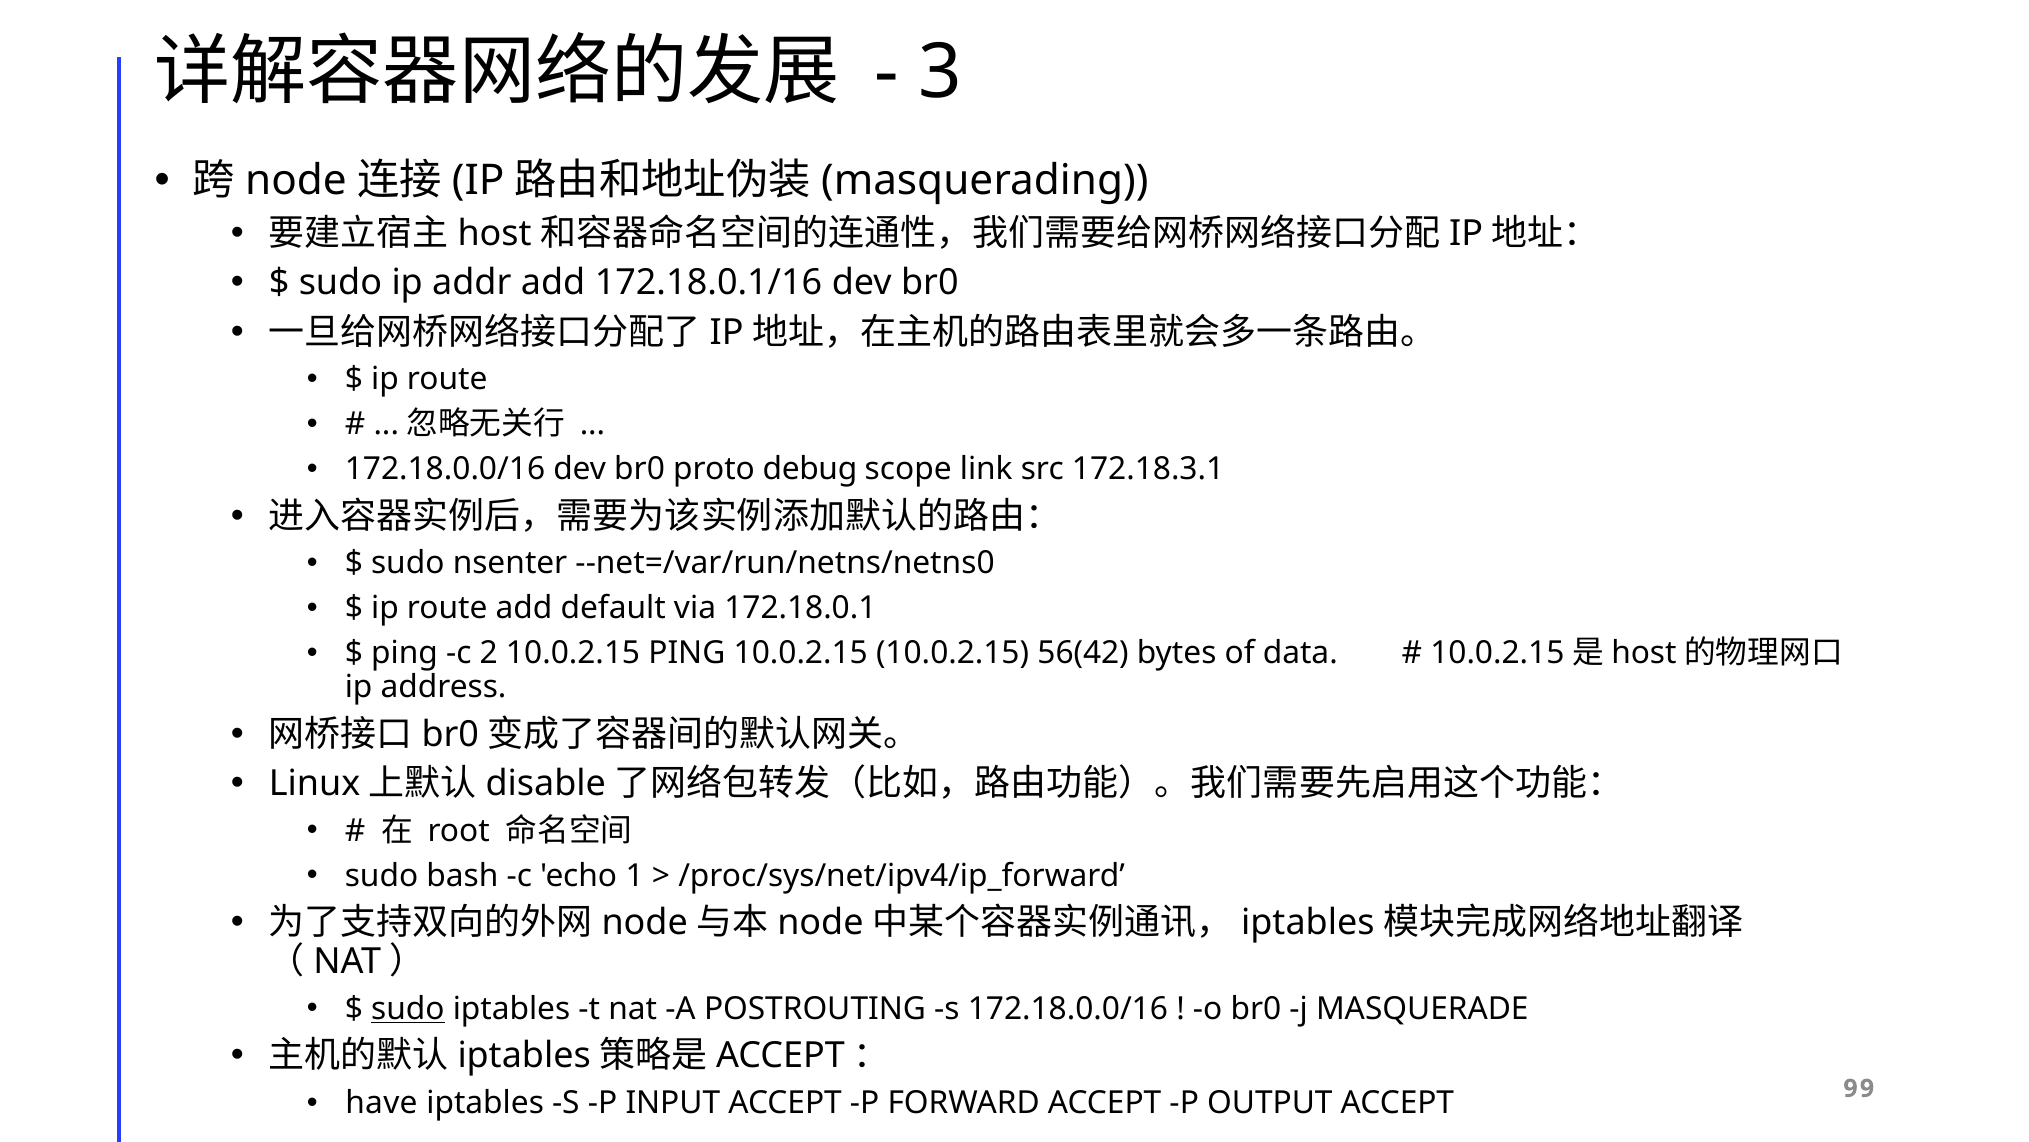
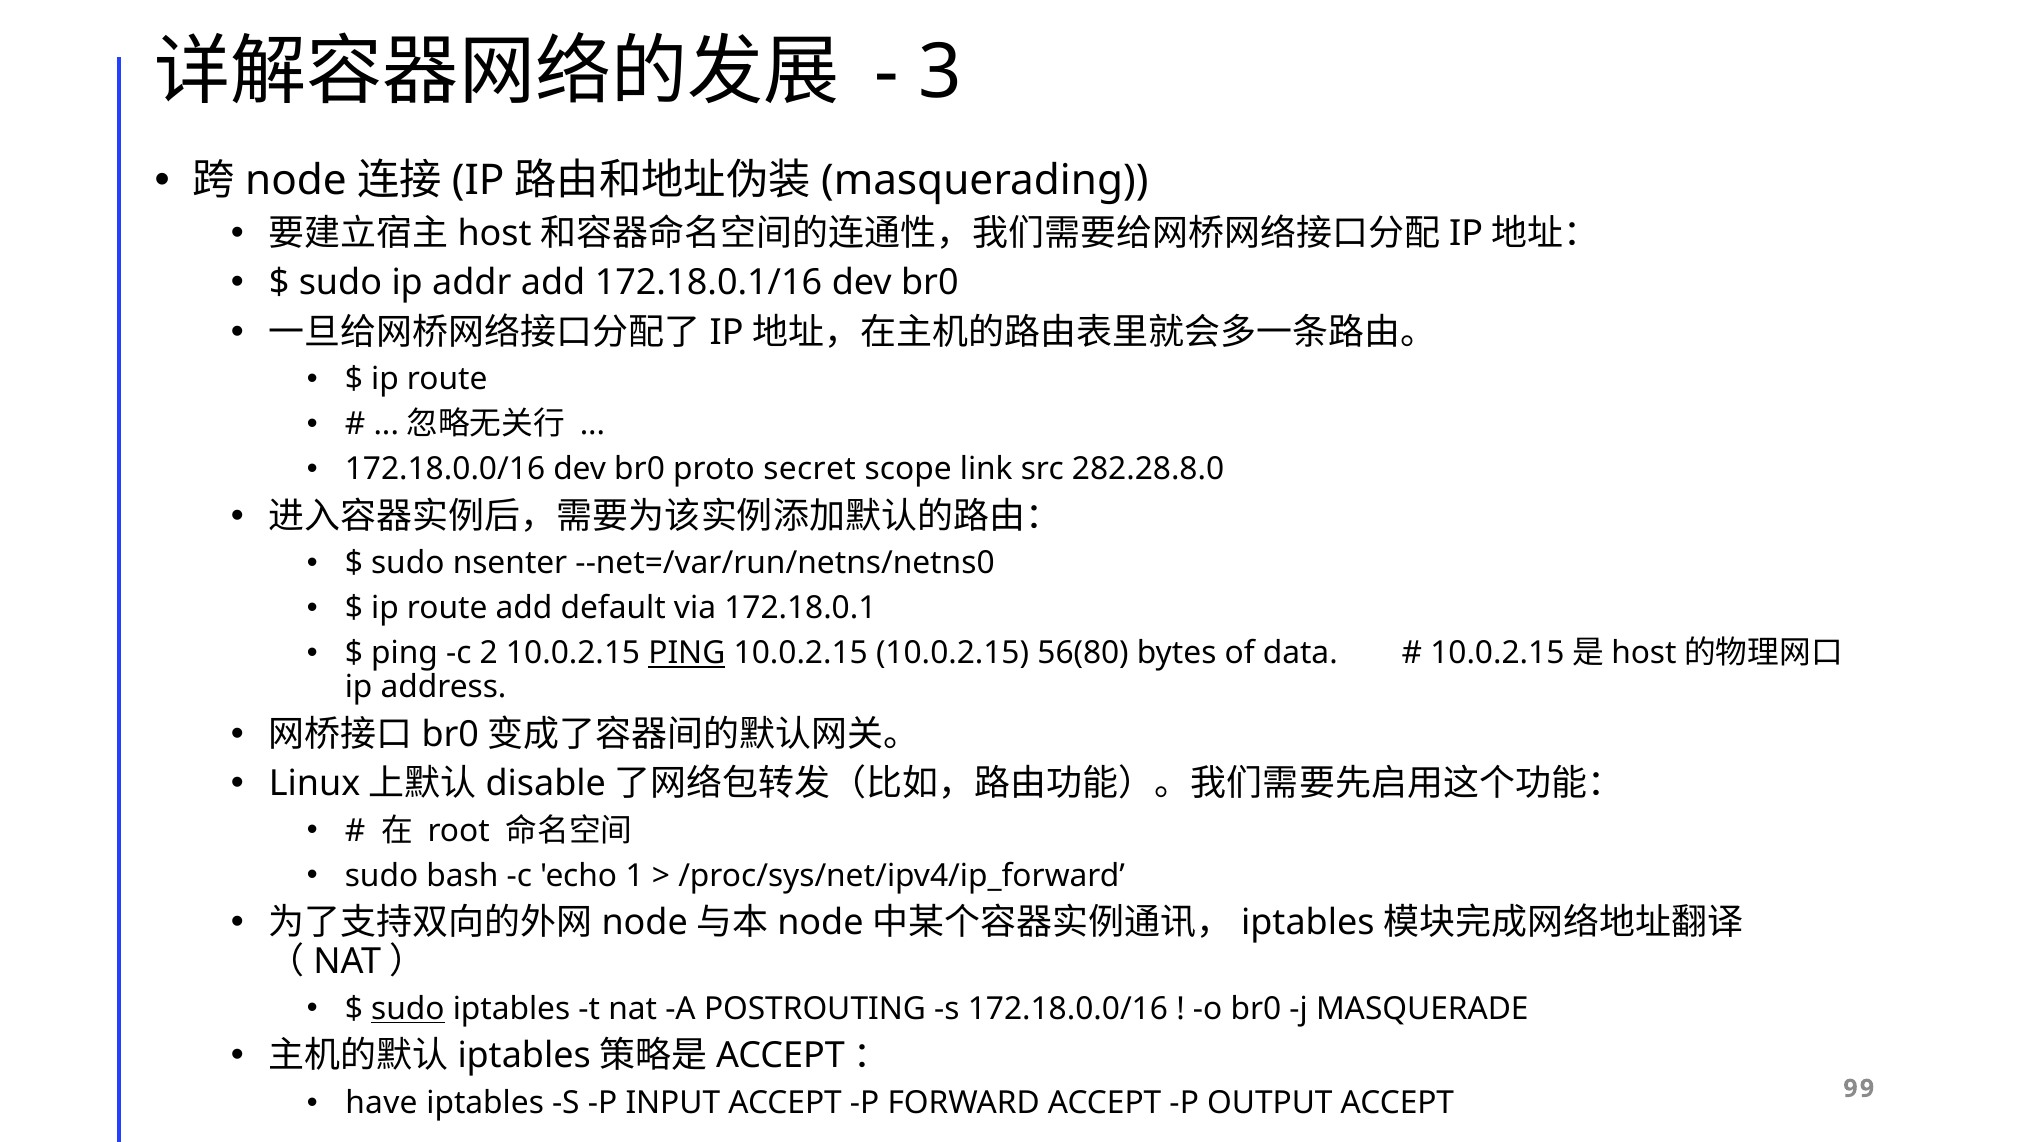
debug: debug -> secret (810, 469)
172.18.3.1: 172.18.3.1 -> 282.28.8.0 (1148, 469)
PING underline: none -> present (687, 653)
56(42: 56(42 -> 56(80 (1083, 653)
